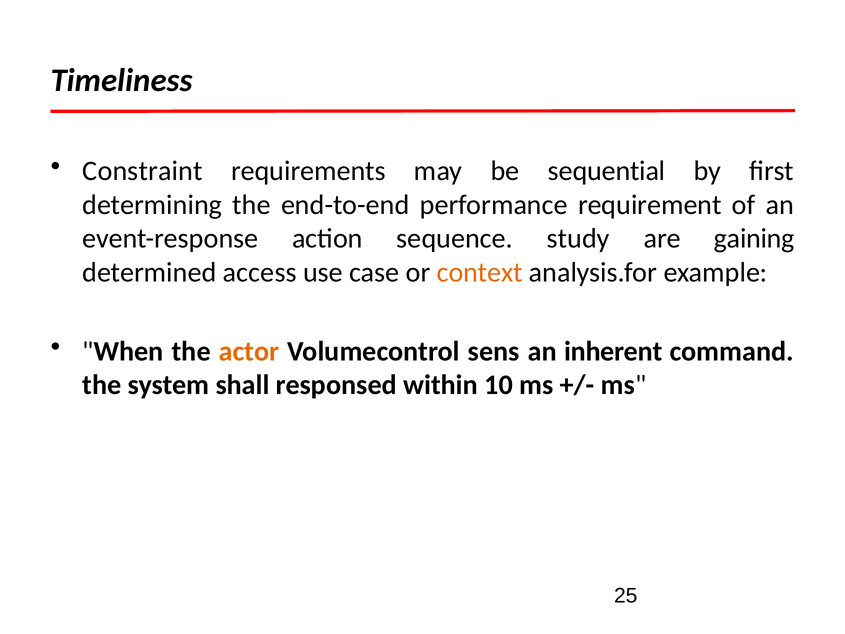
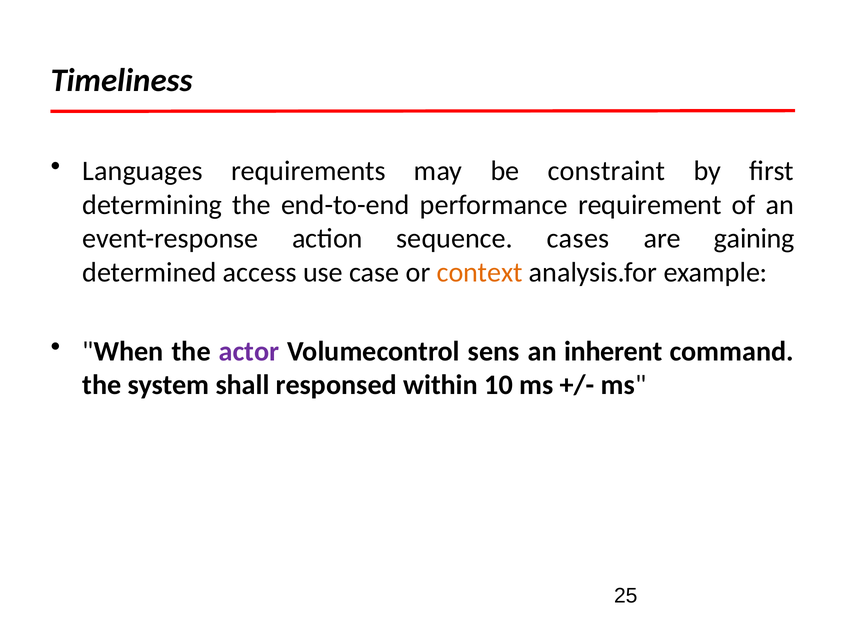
Constraint: Constraint -> Languages (143, 171)
sequential: sequential -> constraint (607, 171)
study: study -> cases (578, 239)
actor colour: orange -> purple (249, 351)
